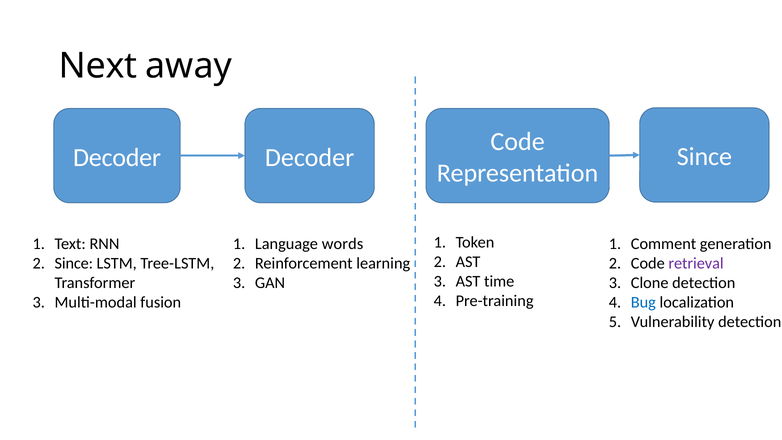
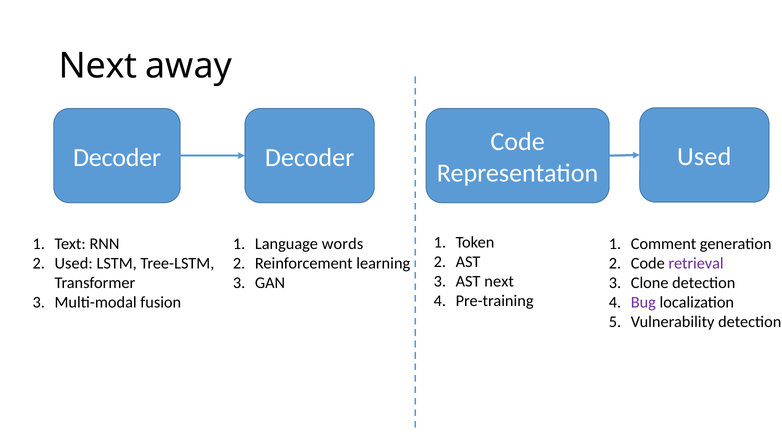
Since: Since -> Used (704, 157)
Since: Since -> Used (74, 263)
AST time: time -> next (499, 281)
Bug colour: blue -> purple (643, 302)
